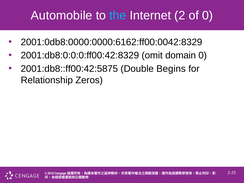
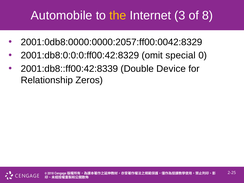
the colour: light blue -> yellow (118, 15)
2: 2 -> 3 (180, 15)
of 0: 0 -> 8 (208, 15)
2001:0db8:0000:0000:6162:ff00:0042:8329: 2001:0db8:0000:0000:6162:ff00:0042:8329 -> 2001:0db8:0000:0000:2057:ff00:0042:8329 (111, 42)
domain: domain -> special (180, 55)
2001:db8::ff00:42:5875: 2001:db8::ff00:42:5875 -> 2001:db8::ff00:42:8339 (69, 69)
Begins: Begins -> Device (171, 69)
